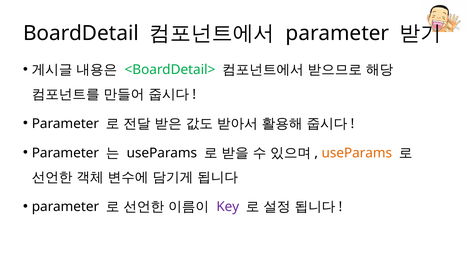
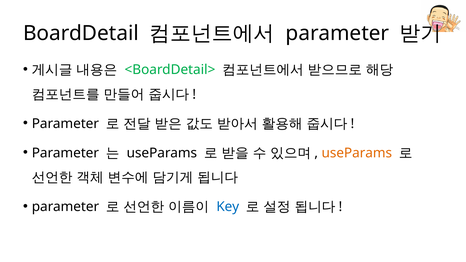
Key colour: purple -> blue (228, 207)
